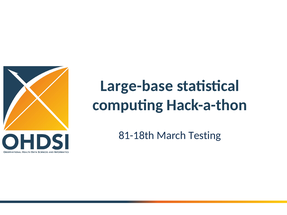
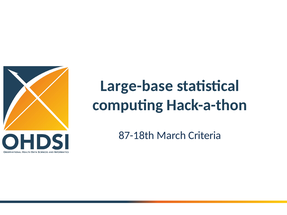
81-18th: 81-18th -> 87-18th (136, 136)
Testing: Testing -> Criteria (205, 136)
